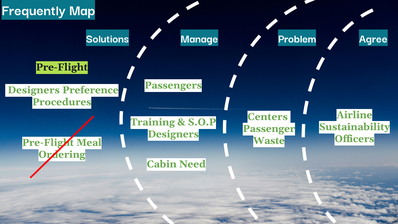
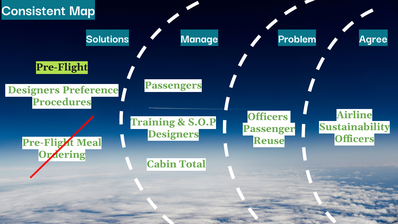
Frequently: Frequently -> Consistent (34, 10)
Centers: Centers -> Officers (268, 117)
Waste: Waste -> Reuse (269, 141)
Need: Need -> Total (192, 164)
